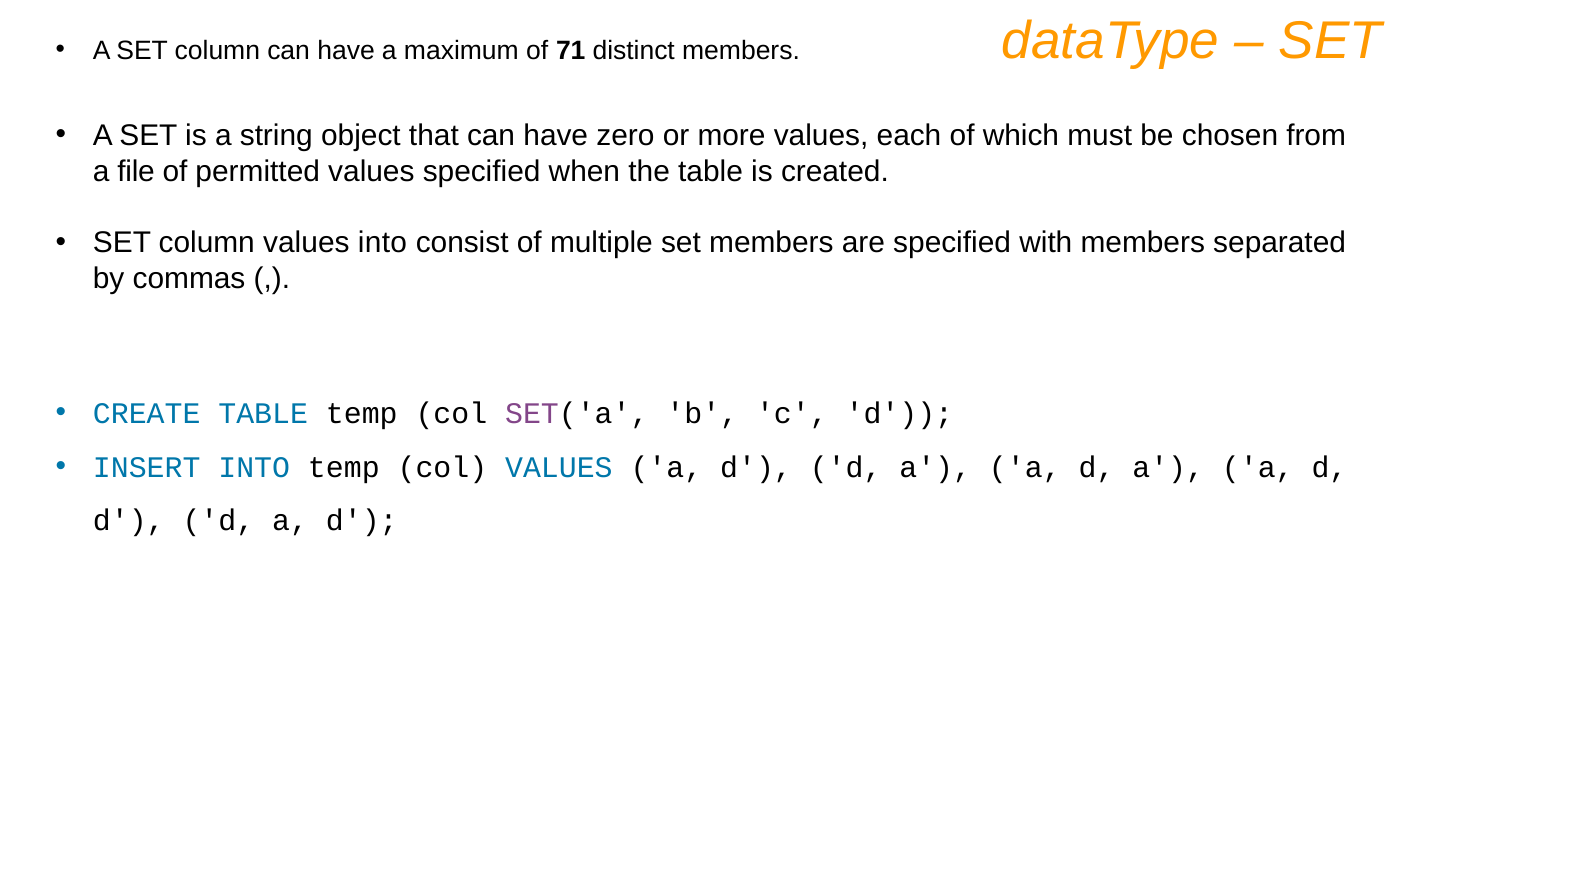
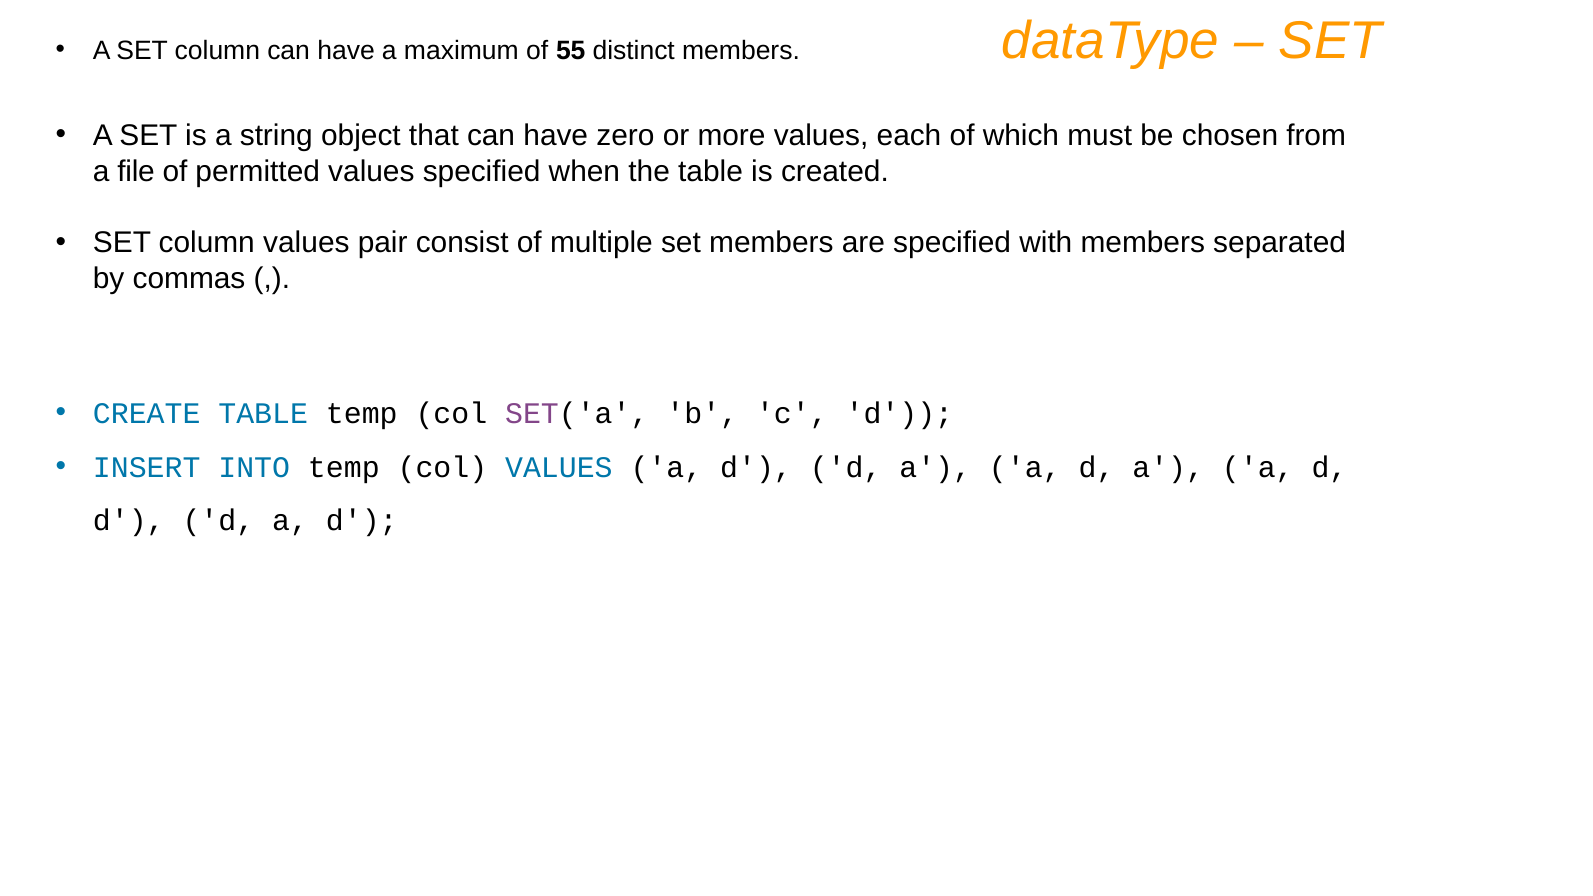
71: 71 -> 55 (571, 50)
values into: into -> pair (383, 243)
